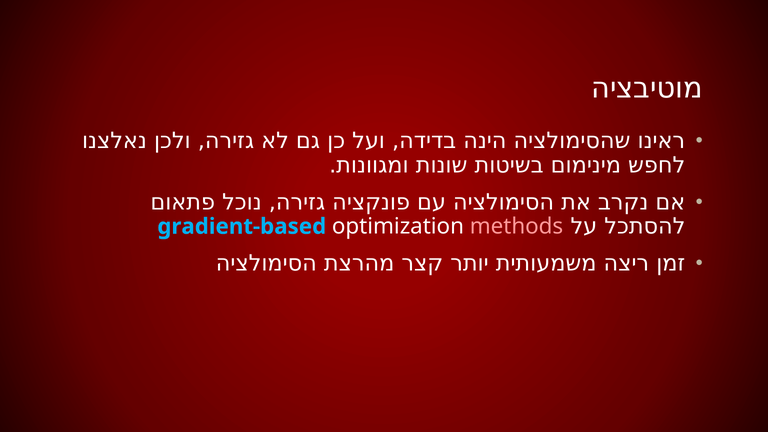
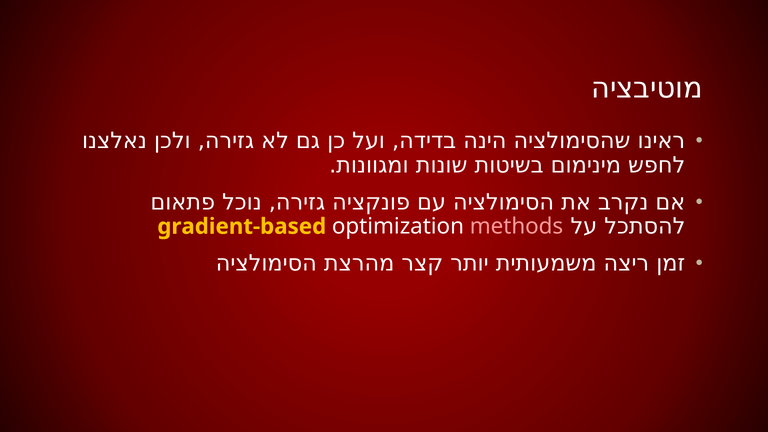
gradient-based colour: light blue -> yellow (242, 227)
